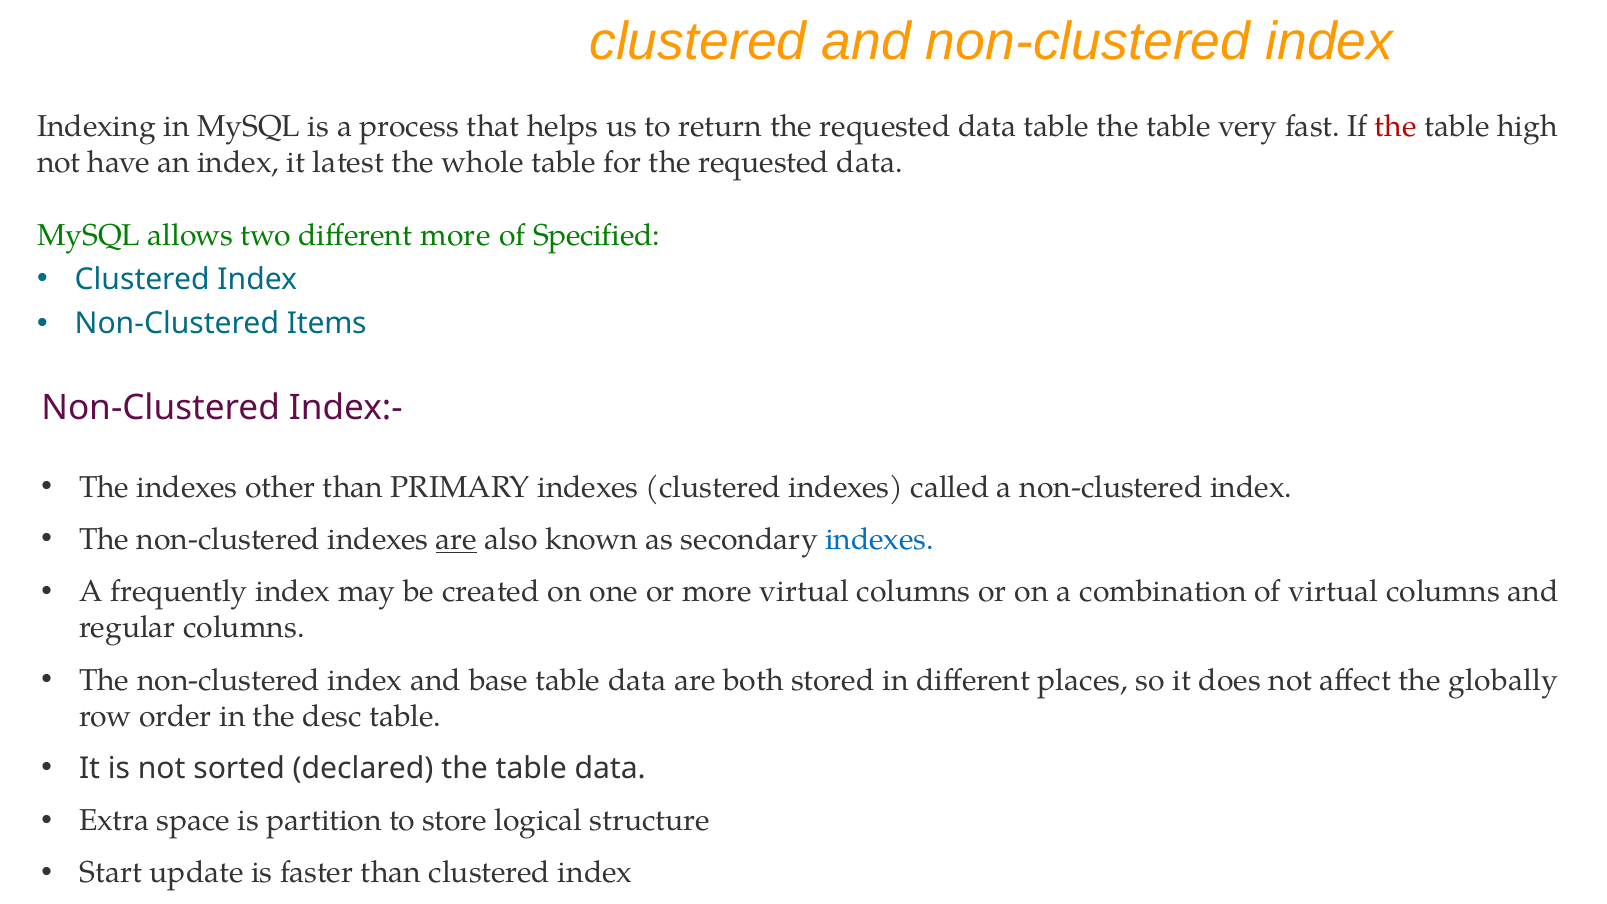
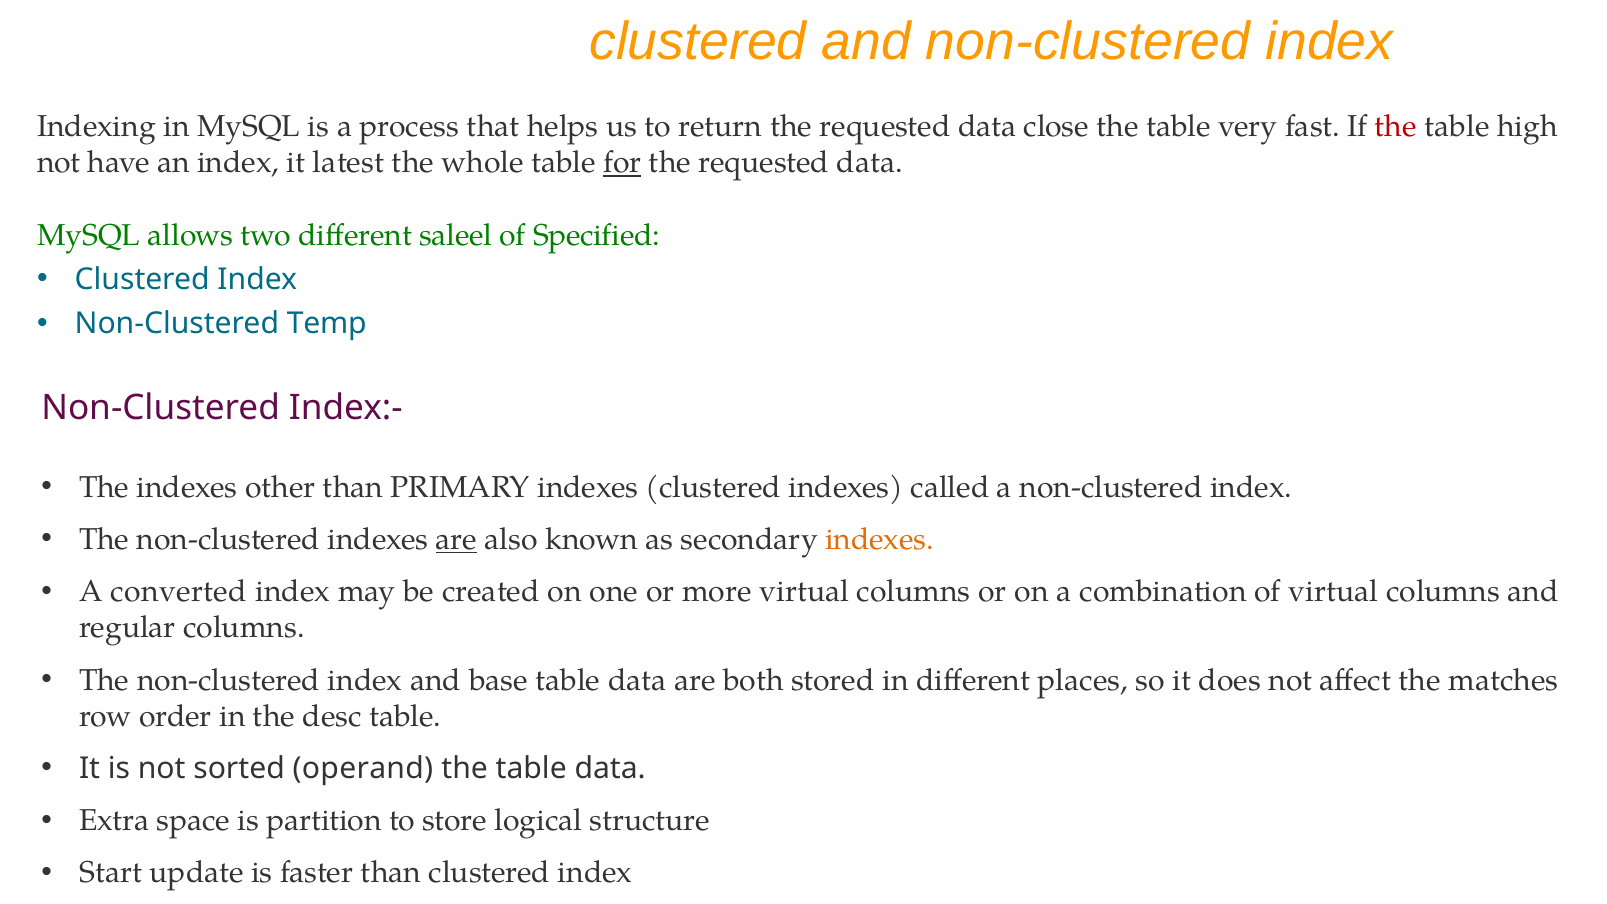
data table: table -> close (1056, 127)
for underline: none -> present (623, 163)
different more: more -> saleel (456, 235)
Items: Items -> Temp (327, 324)
indexes colour: blue -> orange (880, 540)
frequently: frequently -> converted (179, 592)
globally: globally -> matches (1504, 680)
declared: declared -> operand (363, 768)
